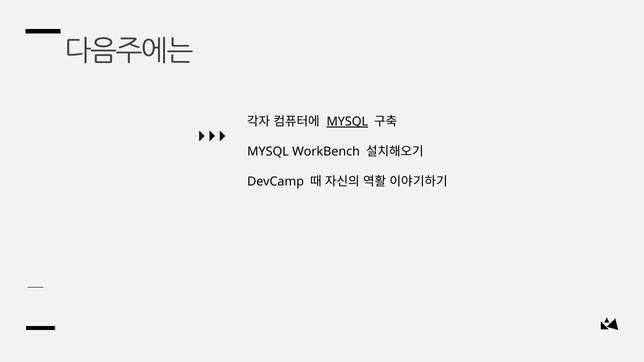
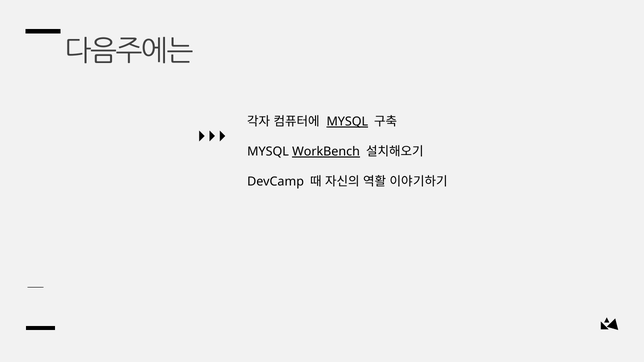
WorkBench underline: none -> present (326, 152)
